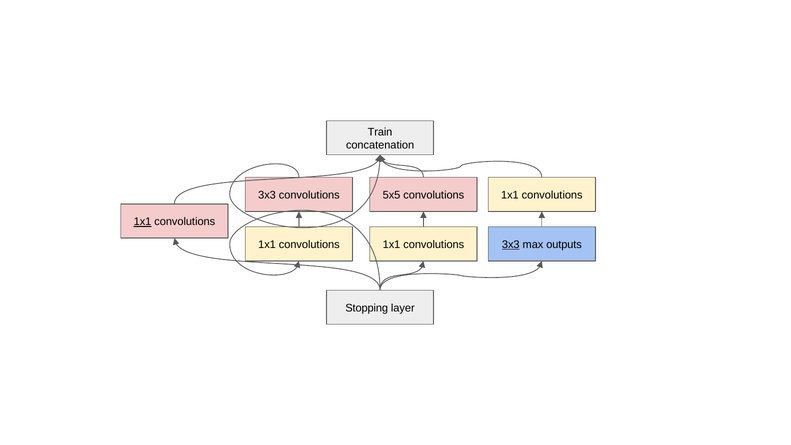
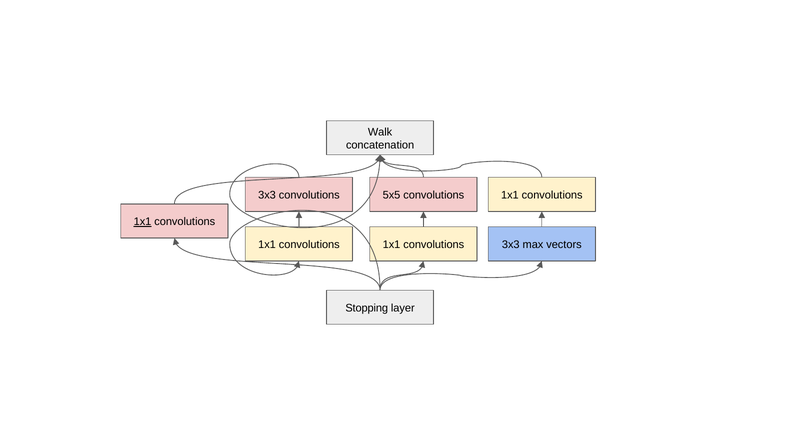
Train: Train -> Walk (380, 132)
3x3 underline: present -> none (511, 245)
outputs: outputs -> vectors (564, 245)
